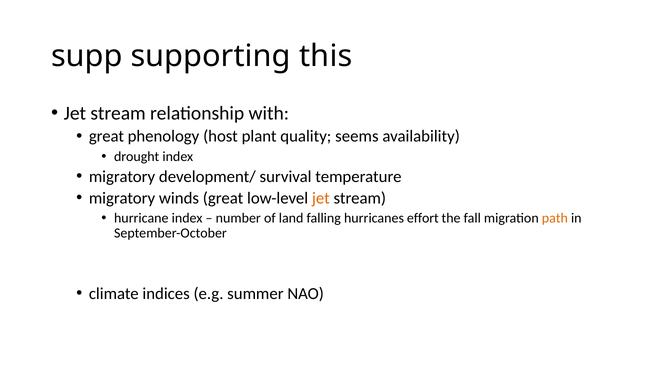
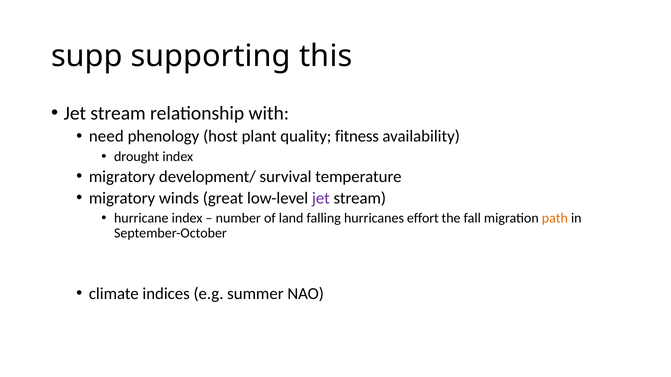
great: great -> need (106, 137)
seems: seems -> fitness (357, 137)
jet colour: orange -> purple (321, 198)
